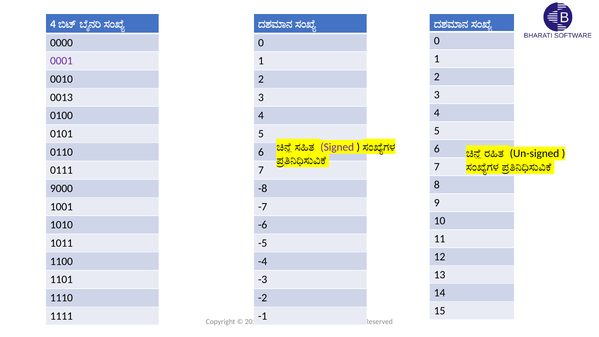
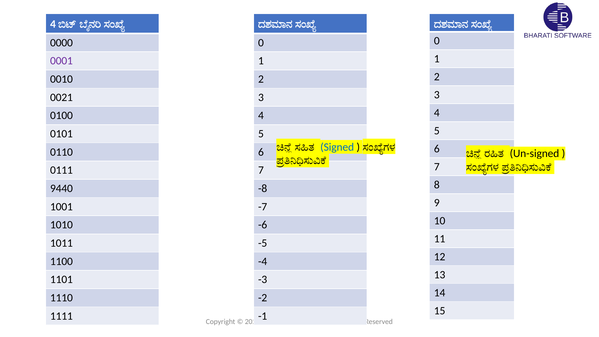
0013: 0013 -> 0021 (61, 97)
Signed colour: purple -> blue (337, 147)
9000: 9000 -> 9440 (61, 188)
